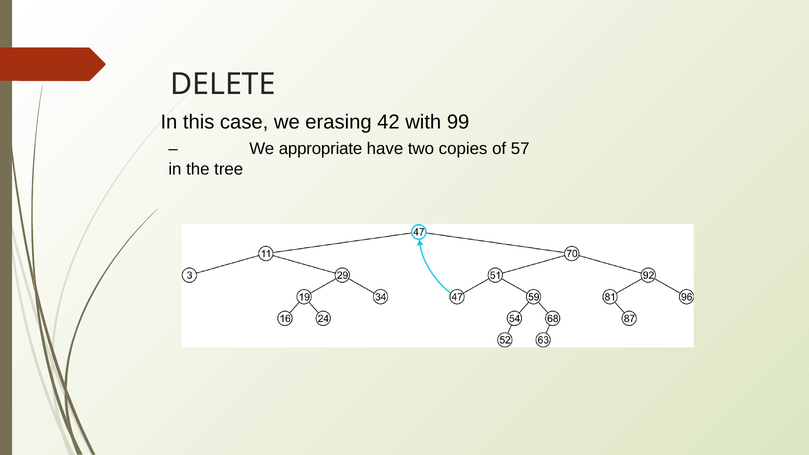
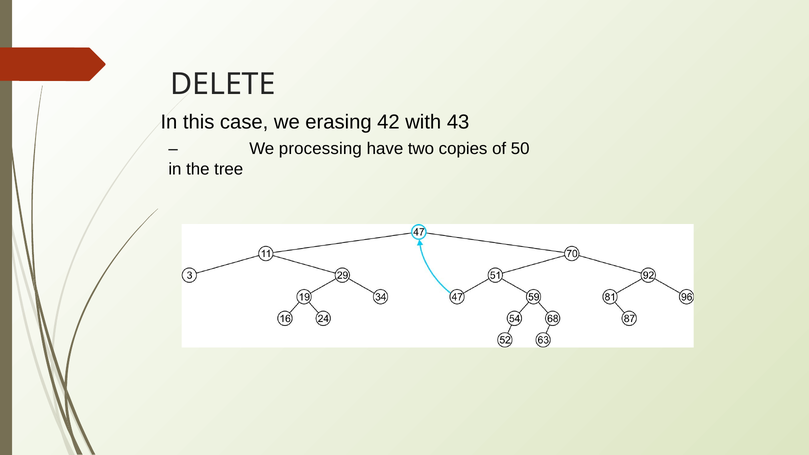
99: 99 -> 43 (458, 122)
appropriate: appropriate -> processing (320, 149)
57: 57 -> 50 (520, 149)
